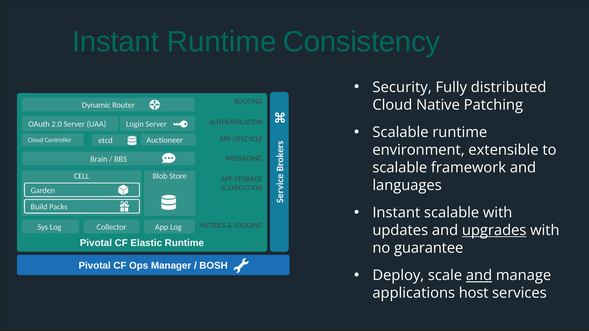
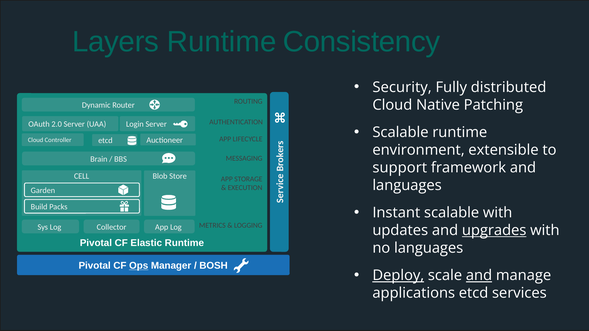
Instant: Instant -> Layers (115, 42)
scalable: scalable -> support (400, 168)
no guarantee: guarantee -> languages (429, 248)
Ops underline: none -> present (139, 266)
Deploy underline: none -> present (398, 276)
applications host: host -> etcd (474, 293)
